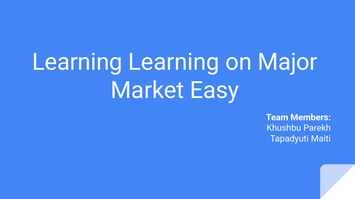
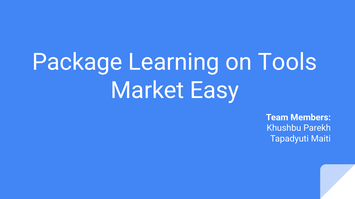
Learning: Learning -> Package (77, 62)
Major: Major -> Tools (287, 62)
